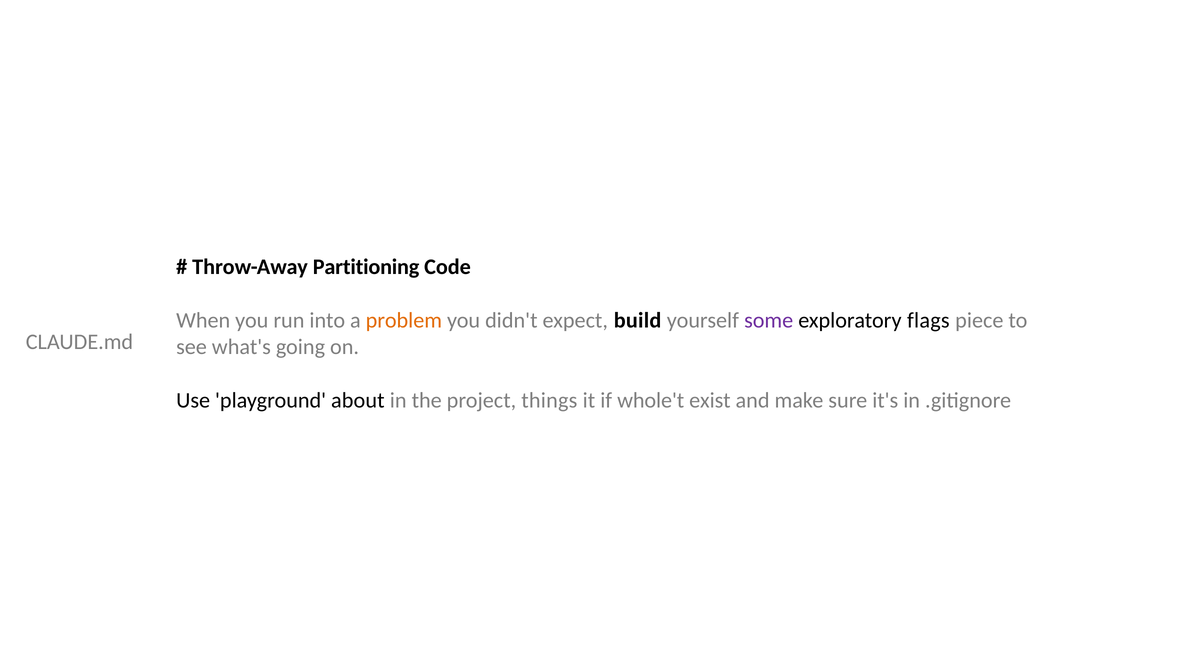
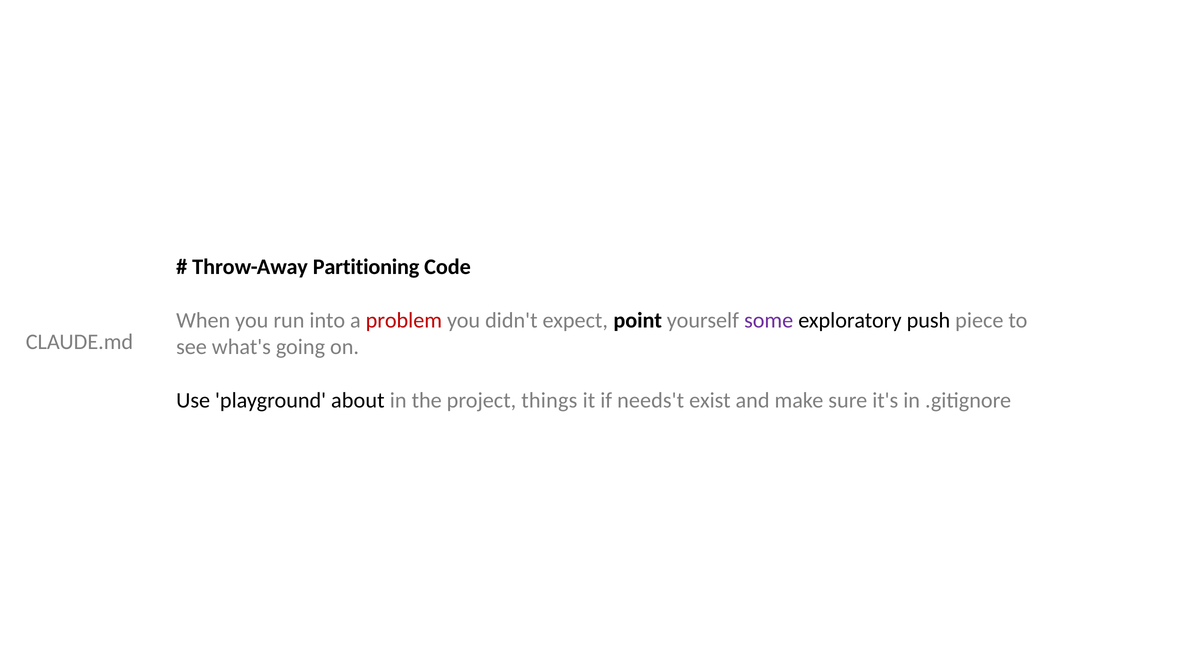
problem colour: orange -> red (404, 321)
build: build -> point (638, 321)
flags: flags -> push (928, 321)
whole't: whole't -> needs't (651, 401)
